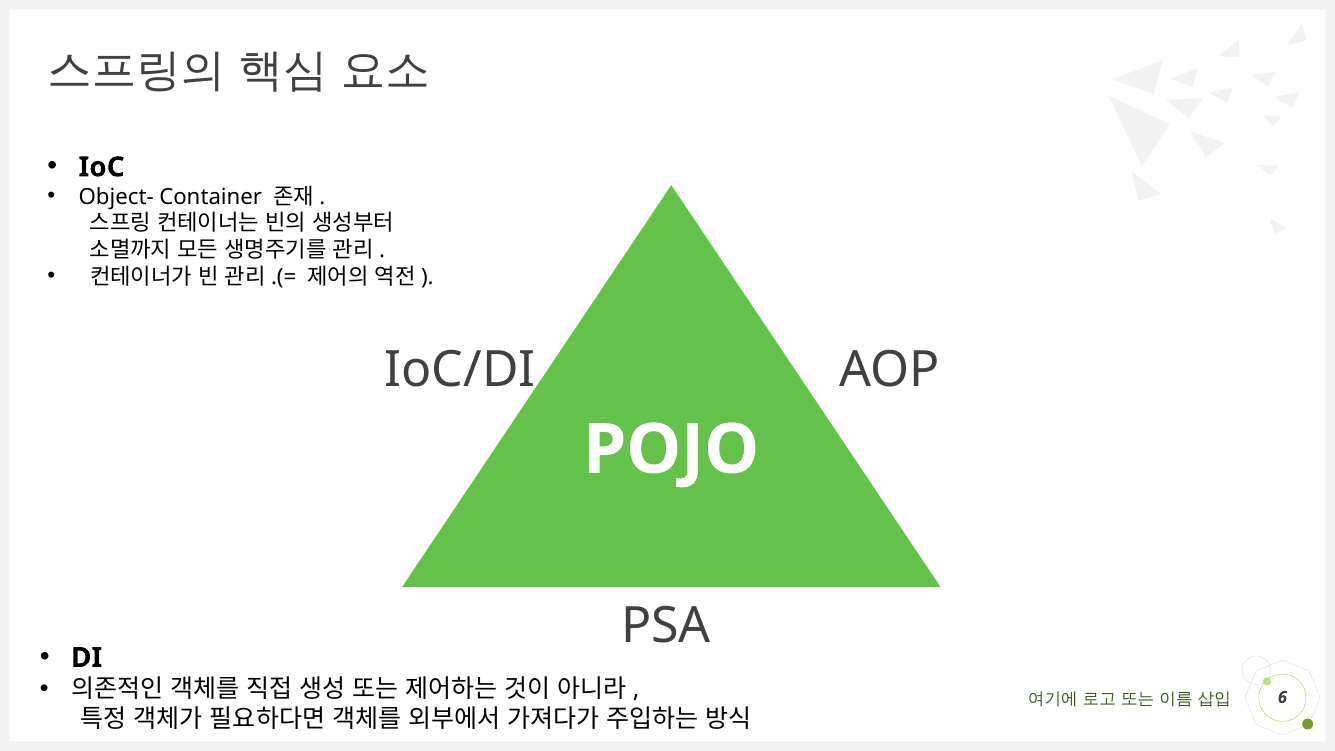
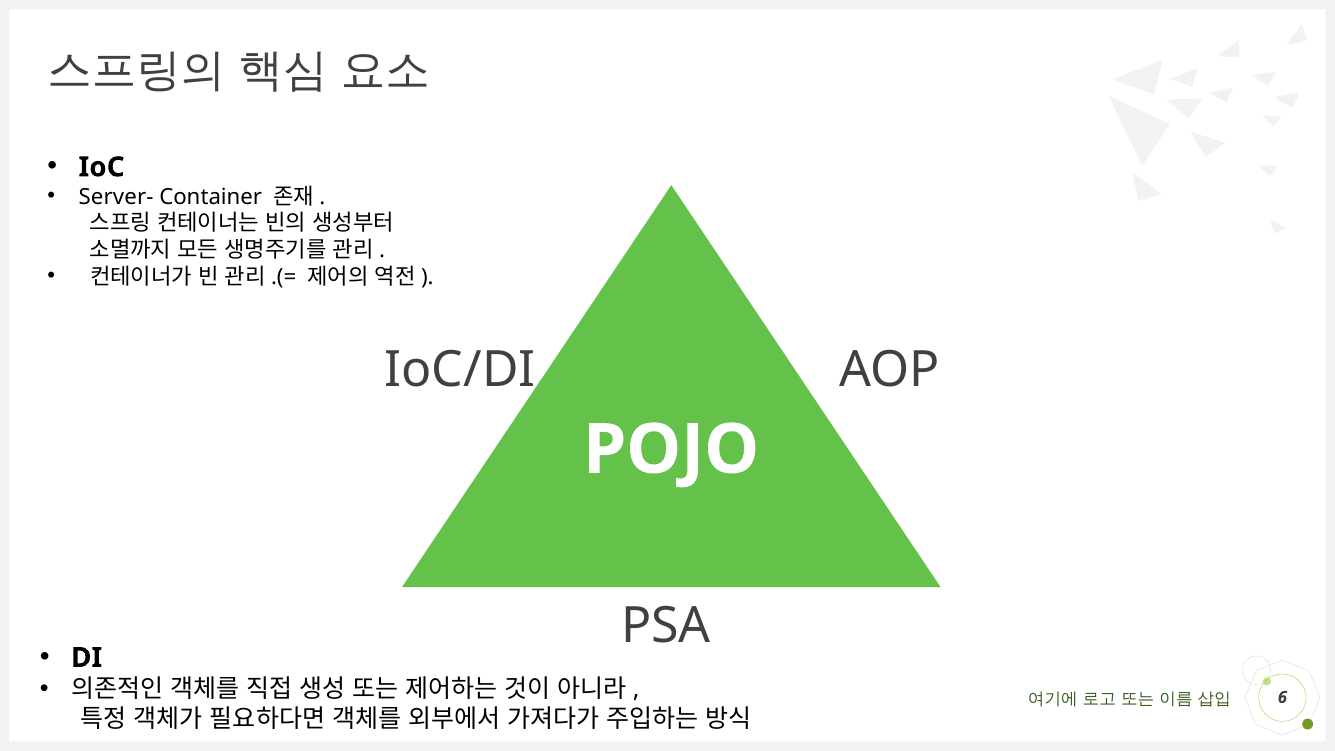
Object-: Object- -> Server- (116, 197)
